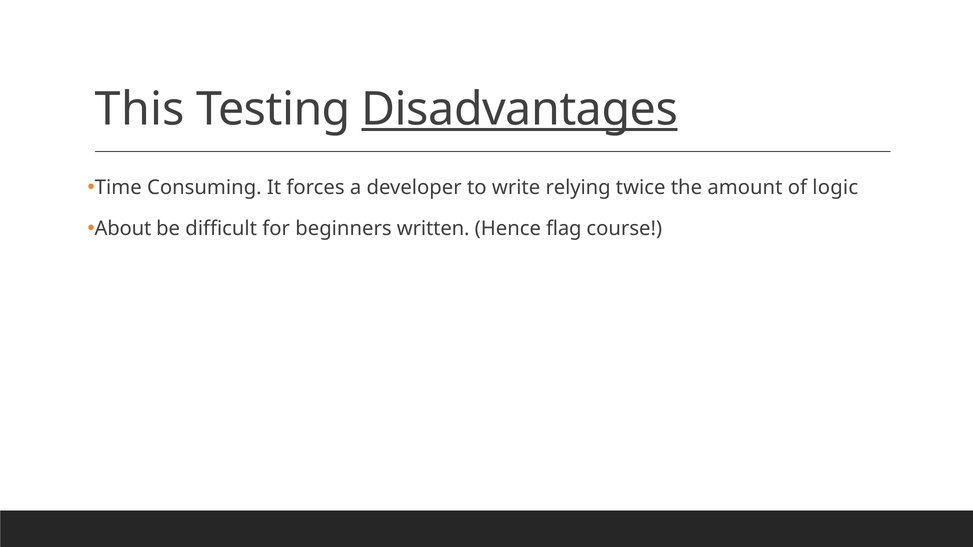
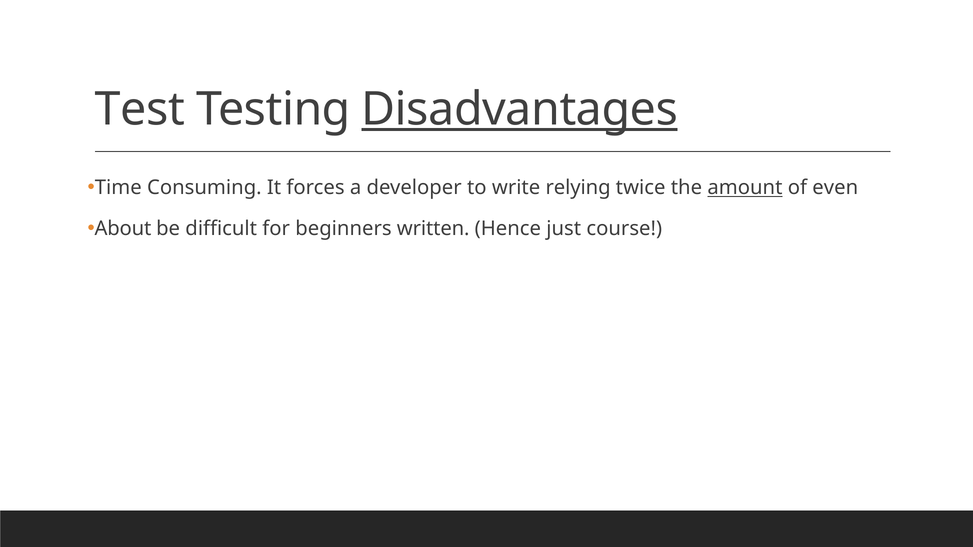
This: This -> Test (140, 110)
amount underline: none -> present (745, 188)
logic: logic -> even (835, 188)
flag: flag -> just (564, 229)
